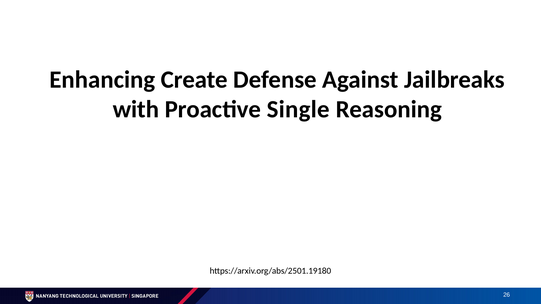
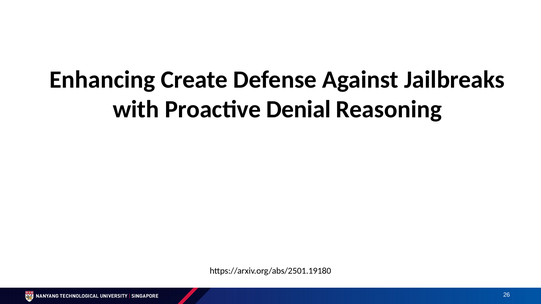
Single: Single -> Denial (299, 110)
